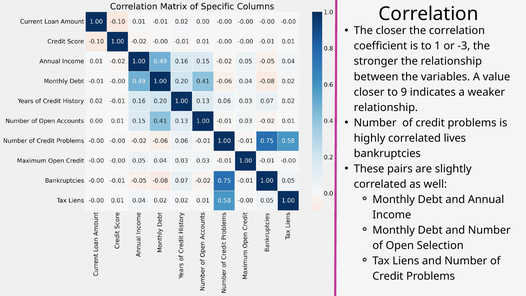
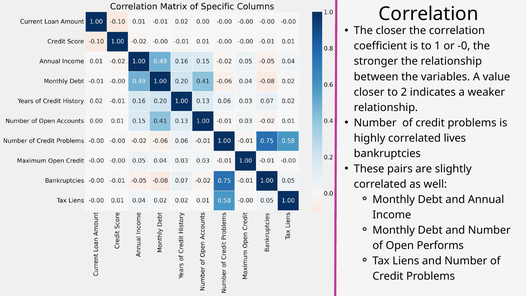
-3: -3 -> -0 (464, 46)
9: 9 -> 2 (404, 92)
Selection: Selection -> Performs (440, 245)
